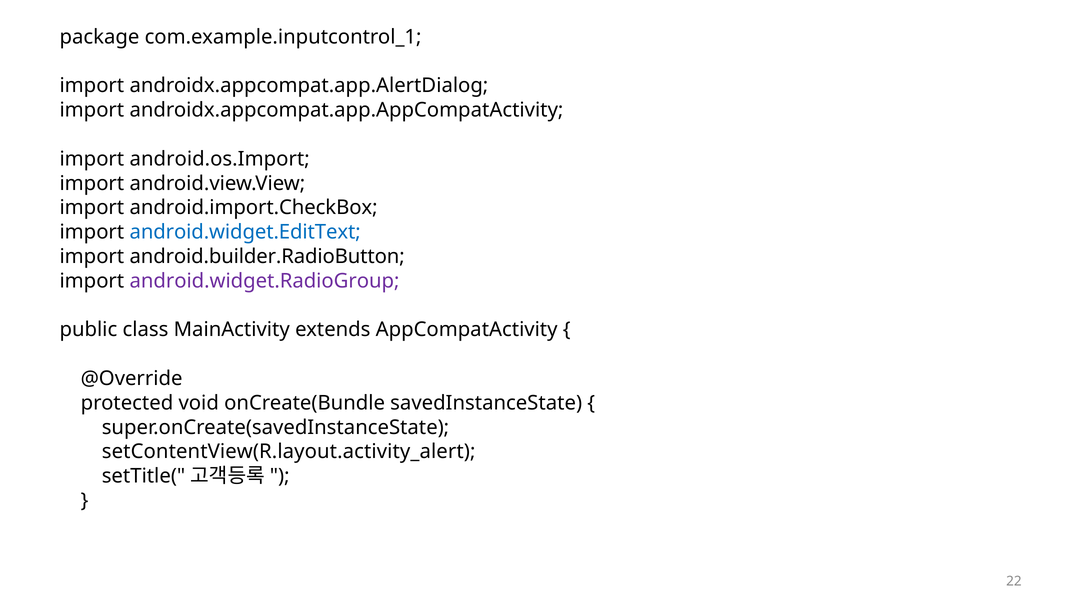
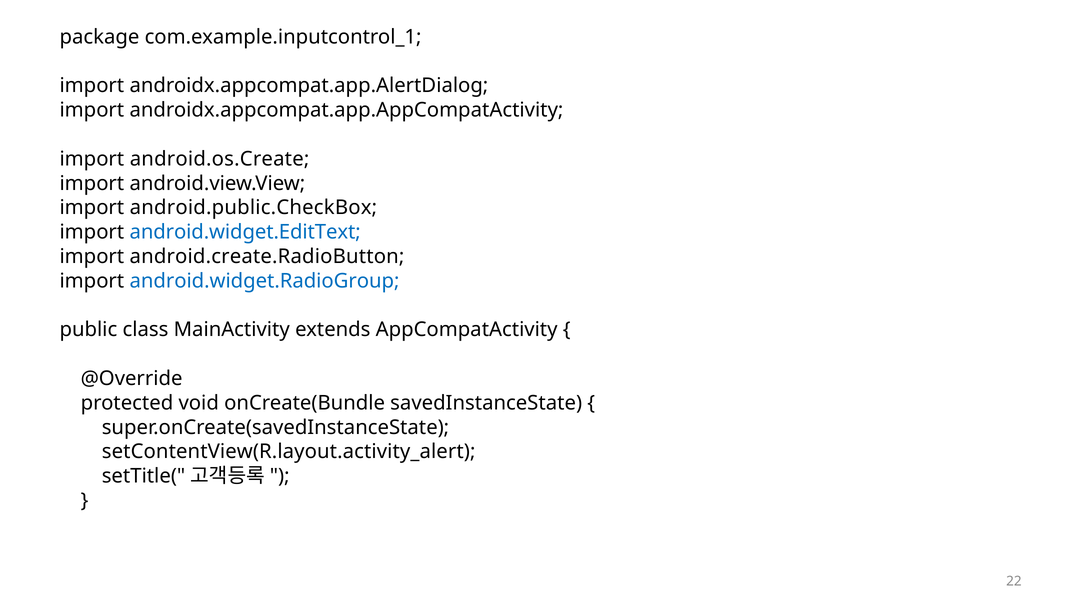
android.os.Import: android.os.Import -> android.os.Create (220, 159)
android.import.CheckBox: android.import.CheckBox -> android.public.CheckBox (253, 208)
android.builder.RadioButton: android.builder.RadioButton -> android.create.RadioButton (267, 256)
android.widget.RadioGroup colour: purple -> blue (265, 281)
